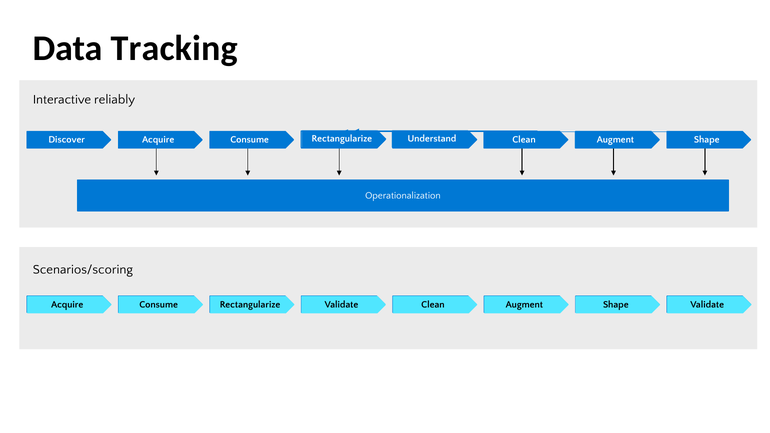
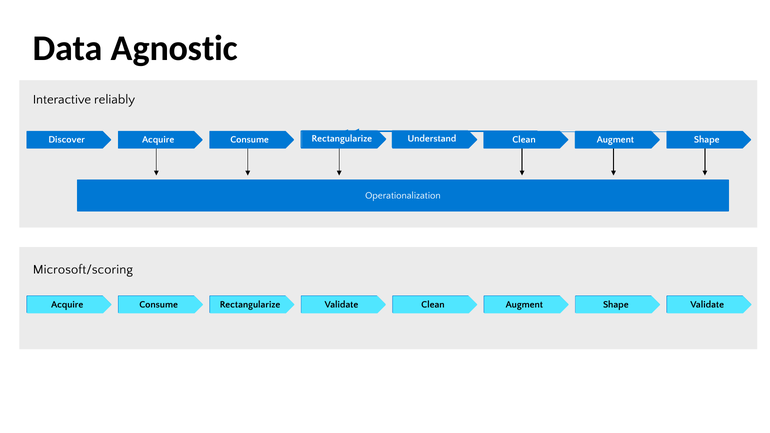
Tracking: Tracking -> Agnostic (175, 49)
Scenarios/scoring: Scenarios/scoring -> Microsoft/scoring (83, 270)
